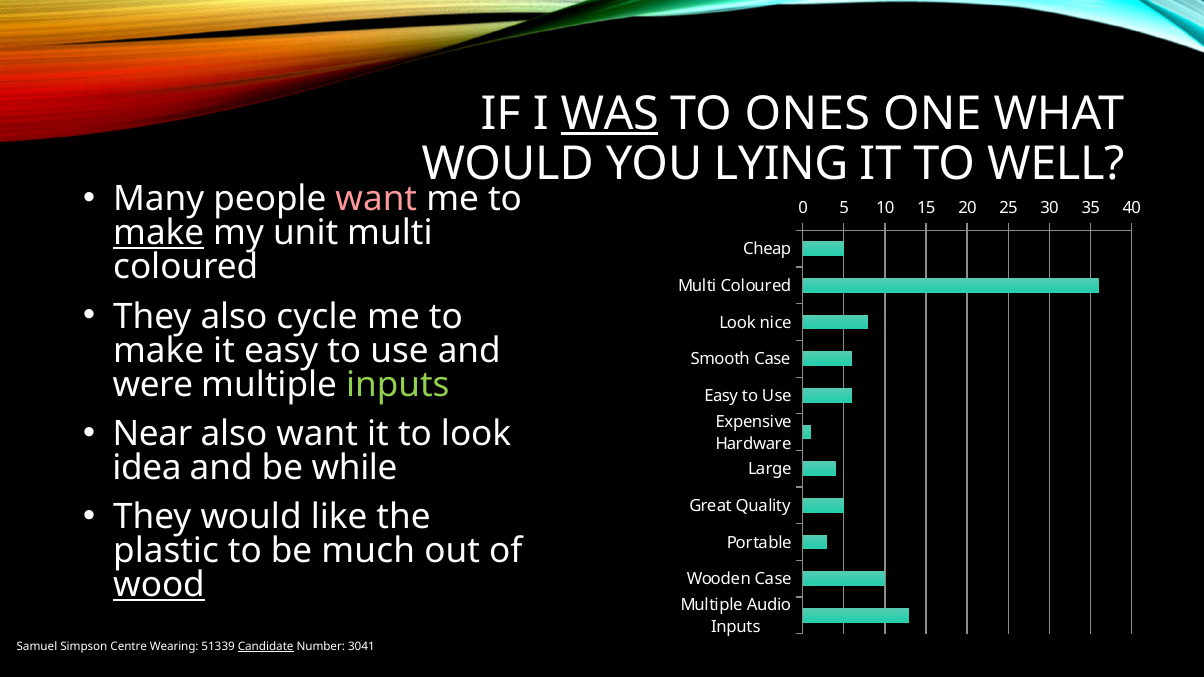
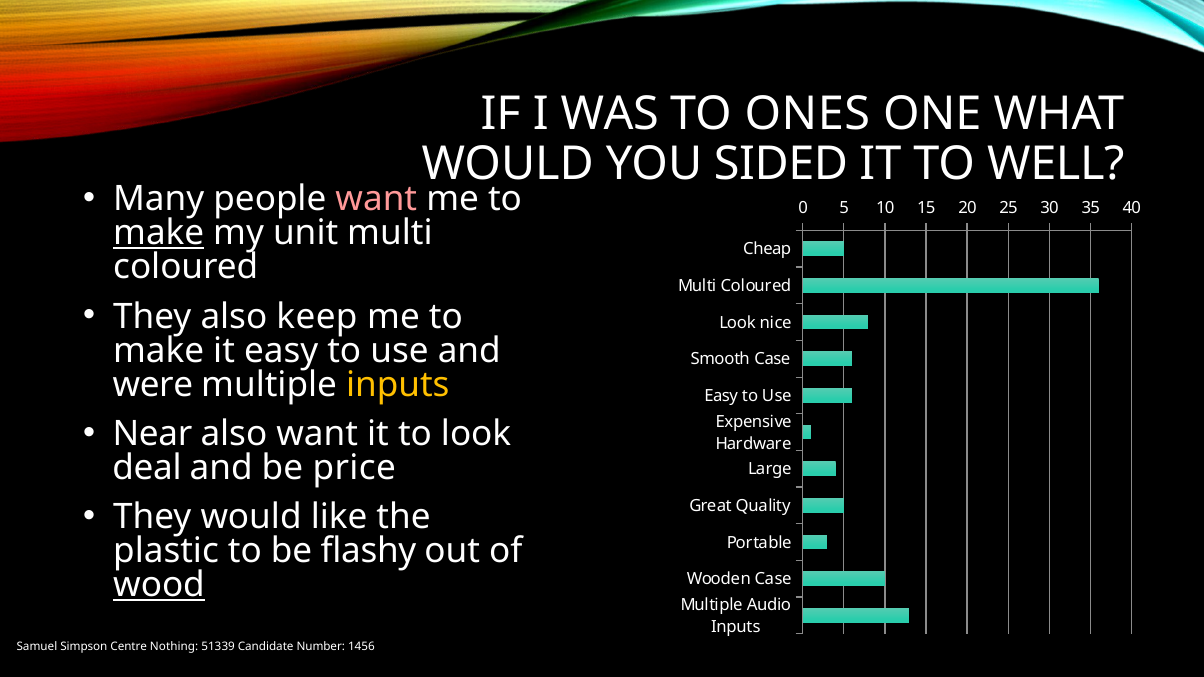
WAS underline: present -> none (610, 114)
LYING: LYING -> SIDED (781, 164)
cycle: cycle -> keep (317, 317)
inputs colour: light green -> yellow (398, 385)
idea: idea -> deal (147, 468)
while: while -> price (354, 468)
much: much -> flashy (369, 551)
Wearing: Wearing -> Nothing (174, 646)
Candidate underline: present -> none (266, 646)
3041: 3041 -> 1456 (361, 646)
